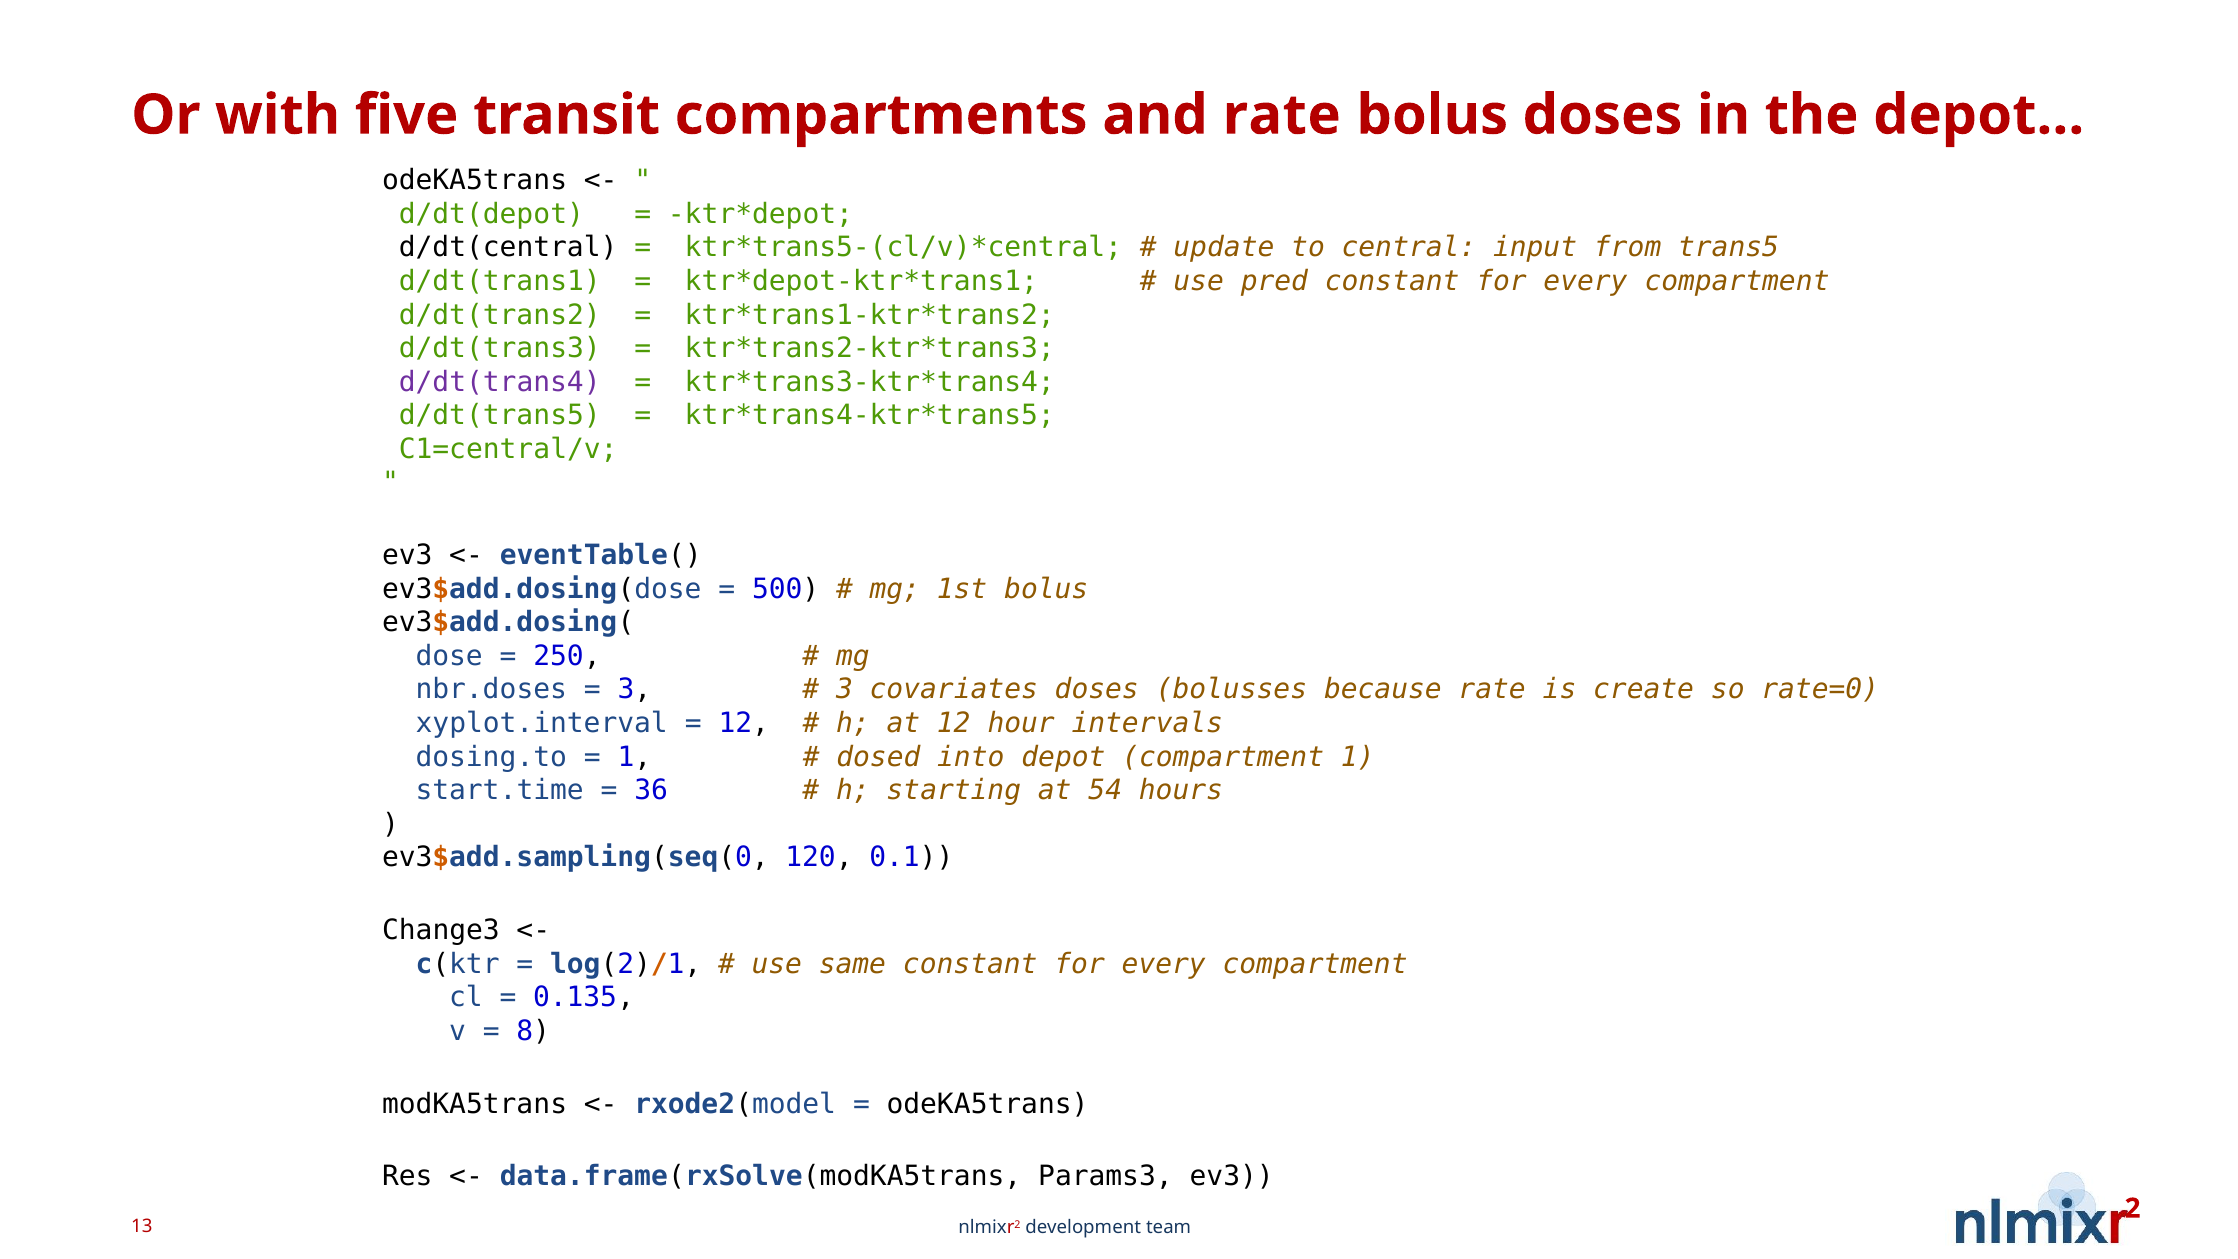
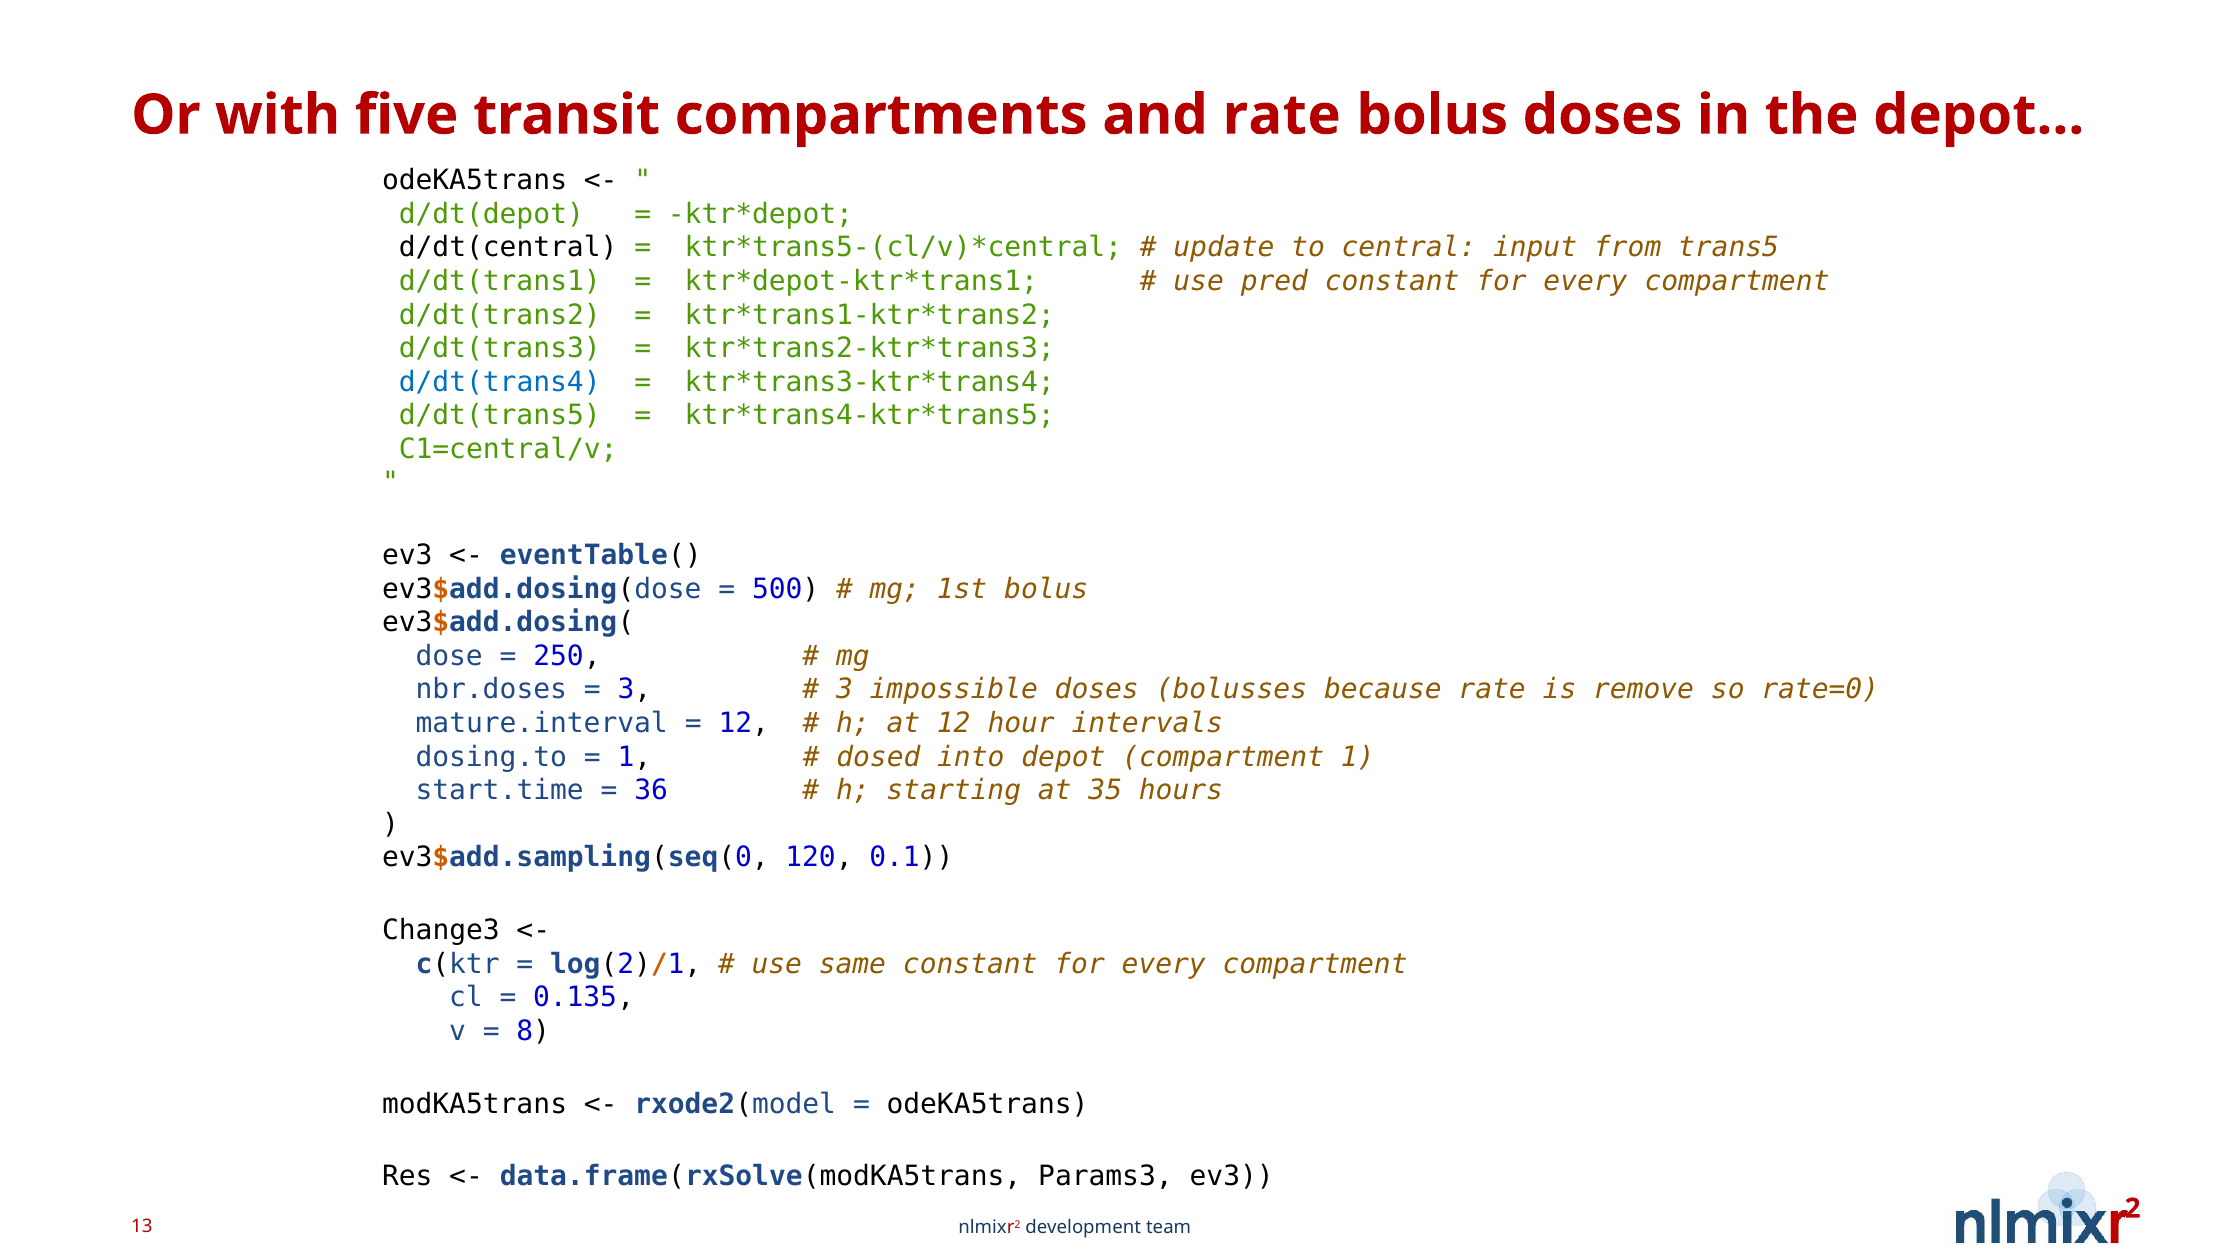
d/dt(trans4 colour: purple -> blue (500, 382)
covariates: covariates -> impossible (954, 690)
create: create -> remove (1644, 690)
xyplot.interval: xyplot.interval -> mature.interval (542, 723)
54: 54 -> 35 (1105, 790)
